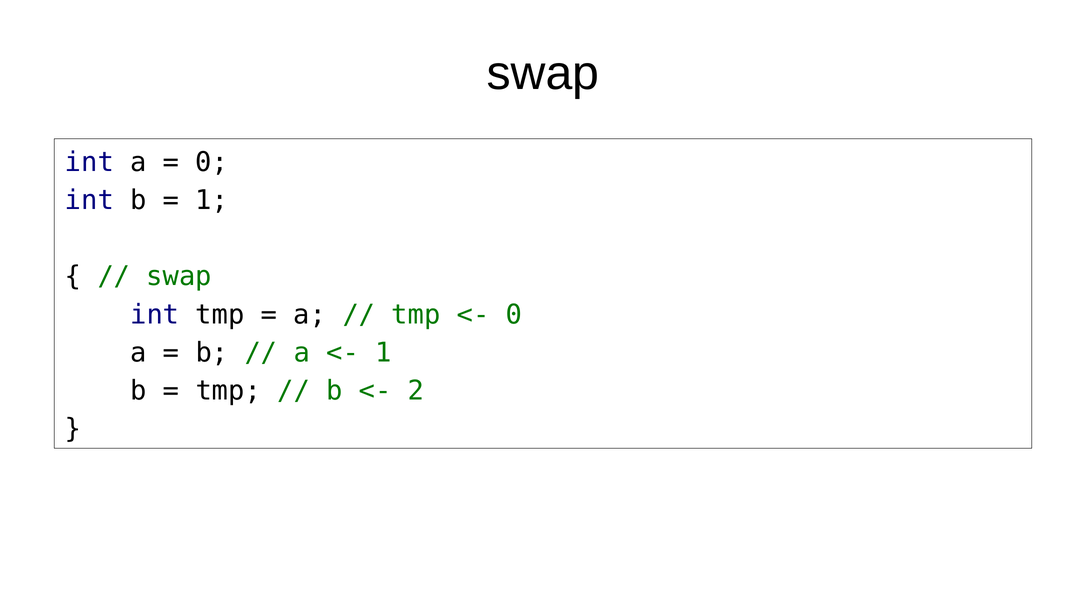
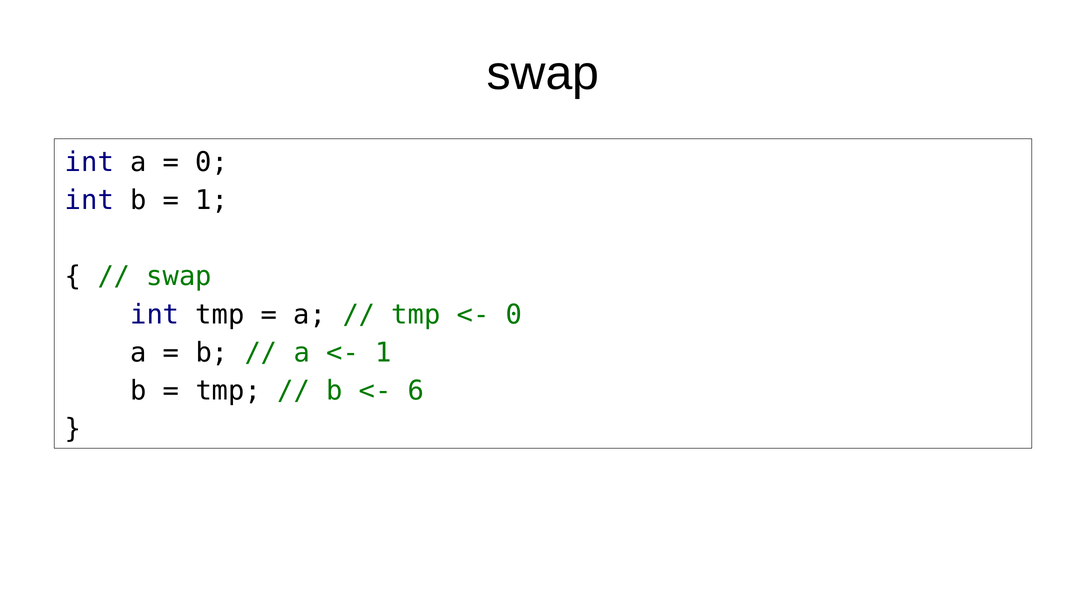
2: 2 -> 6 (416, 391)
